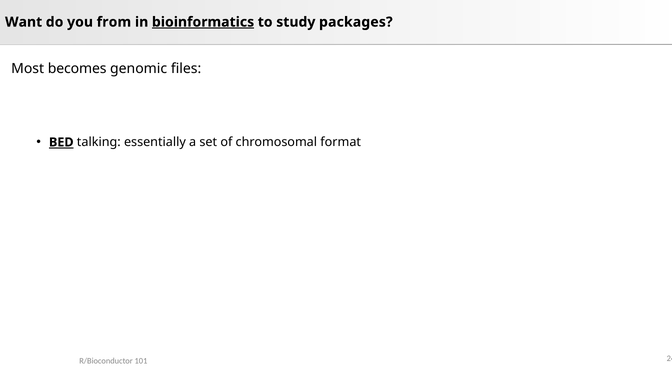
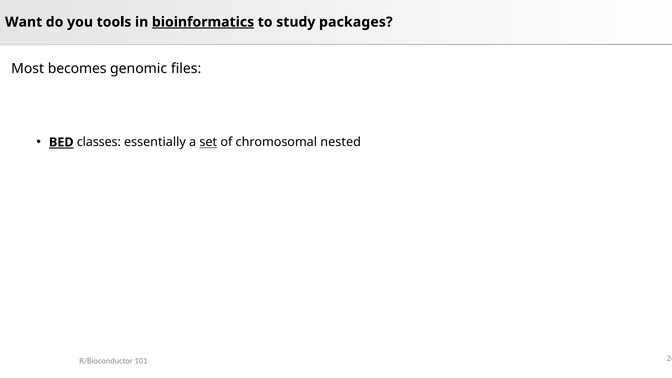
from: from -> tools (114, 22)
talking: talking -> classes (99, 142)
set underline: none -> present (208, 142)
format: format -> nested (341, 142)
